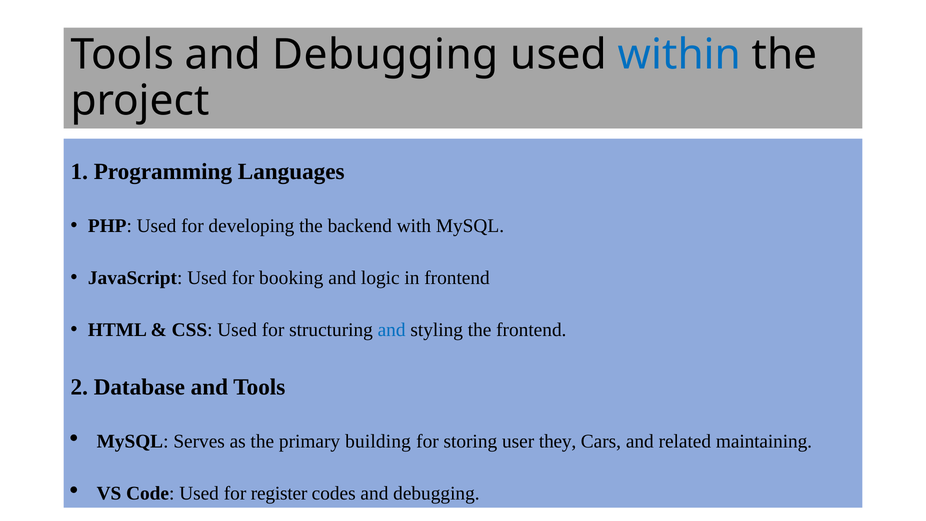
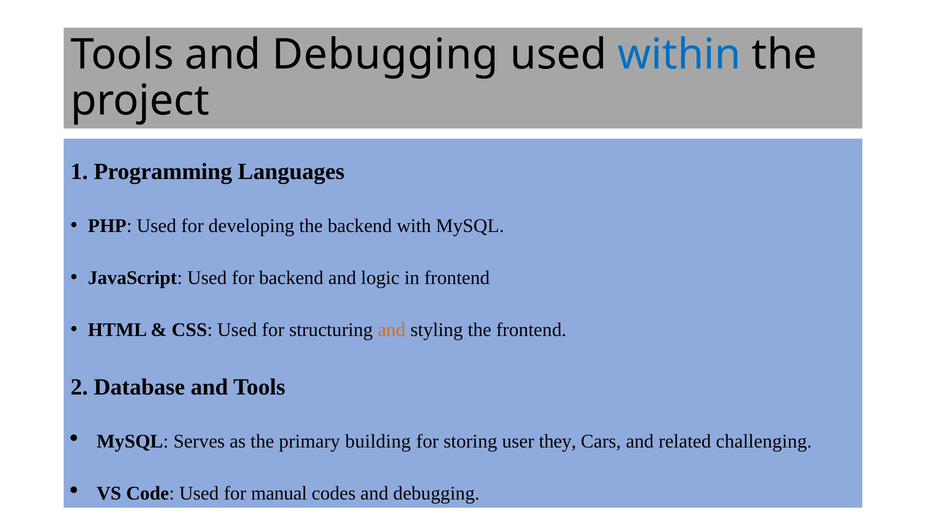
for booking: booking -> backend (291, 278)
and colour: blue -> orange (392, 330)
maintaining: maintaining -> challenging (764, 441)
register: register -> manual (279, 493)
